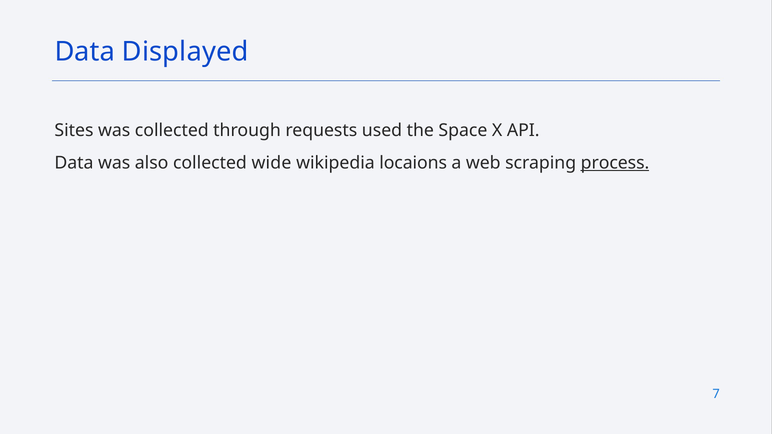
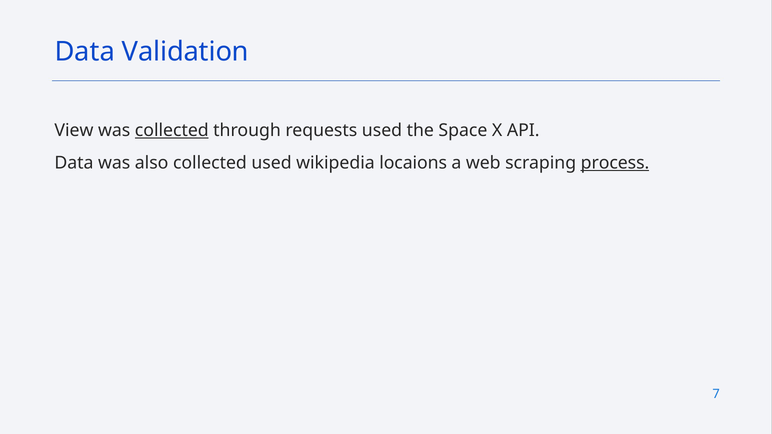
Displayed: Displayed -> Validation (185, 52)
Sites: Sites -> View (74, 130)
collected underline: none -> present (172, 130)
collected wide: wide -> used (272, 163)
